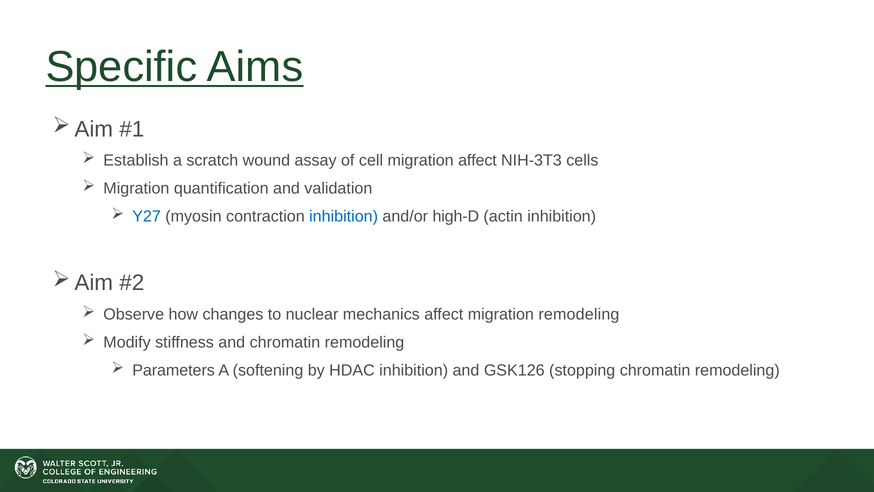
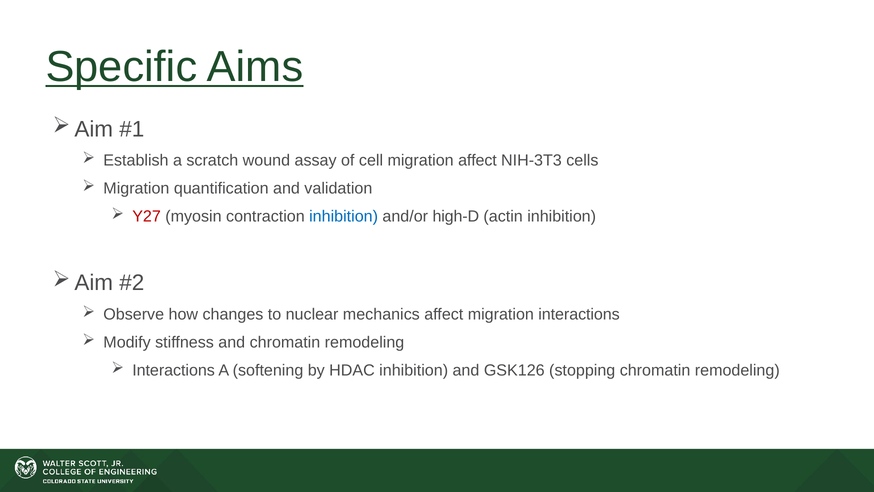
Y27 colour: blue -> red (147, 216)
migration remodeling: remodeling -> interactions (579, 314)
Parameters: Parameters -> Interactions (174, 370)
